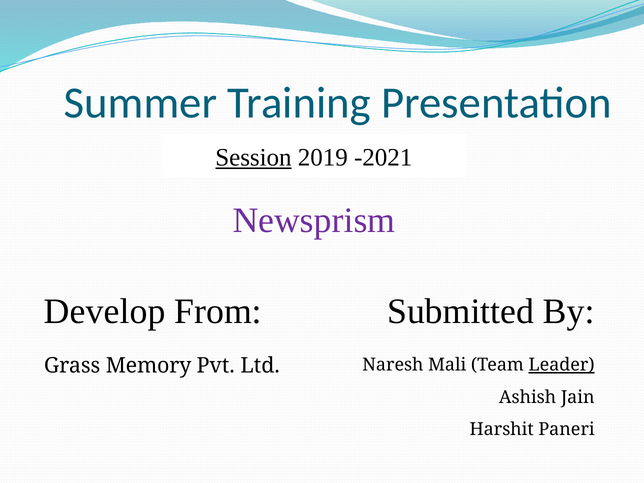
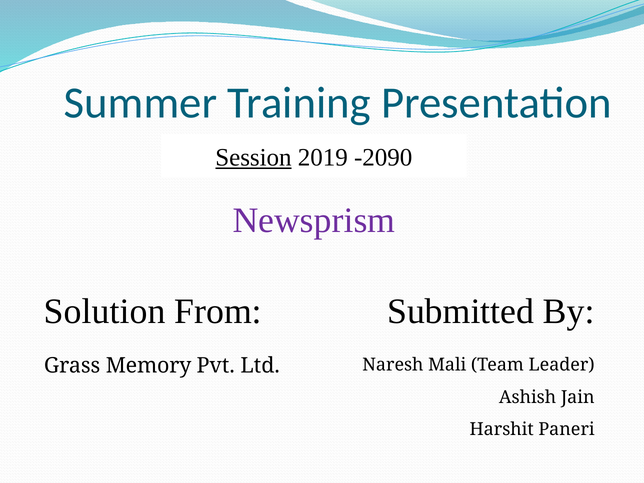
-2021: -2021 -> -2090 (383, 157)
Develop: Develop -> Solution (105, 312)
Leader underline: present -> none (562, 365)
